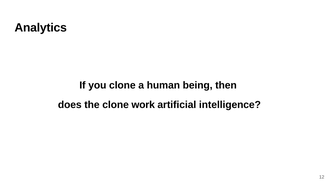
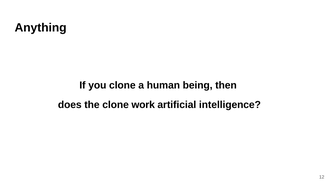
Analytics: Analytics -> Anything (41, 28)
